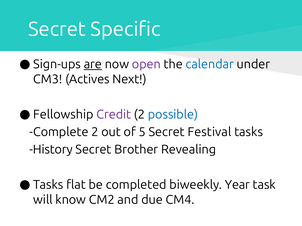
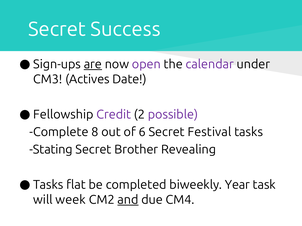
Specific: Specific -> Success (125, 29)
calendar colour: blue -> purple (210, 64)
Next: Next -> Date (129, 79)
possible colour: blue -> purple (173, 115)
Complete 2: 2 -> 8 (95, 132)
5: 5 -> 6 (142, 132)
History: History -> Stating (51, 150)
know: know -> week (71, 200)
and underline: none -> present (128, 200)
